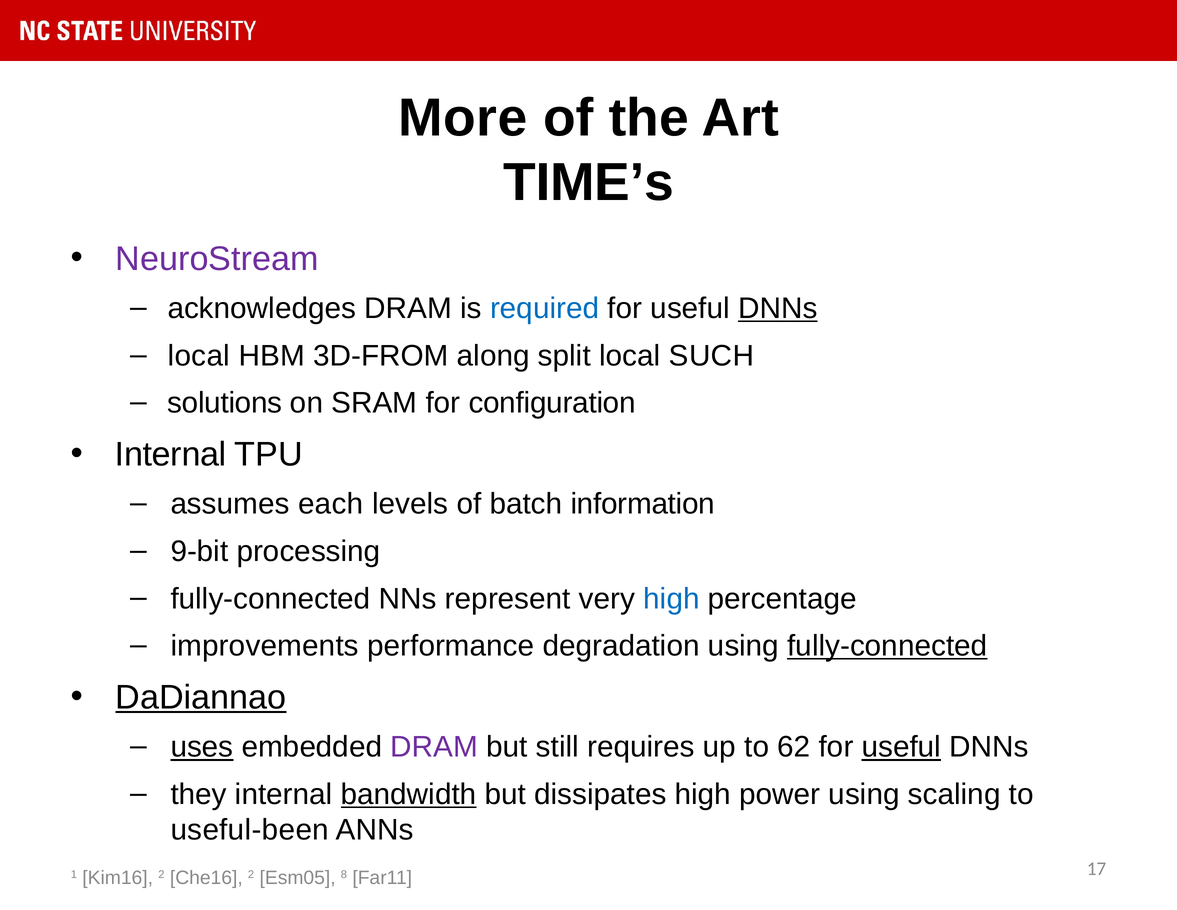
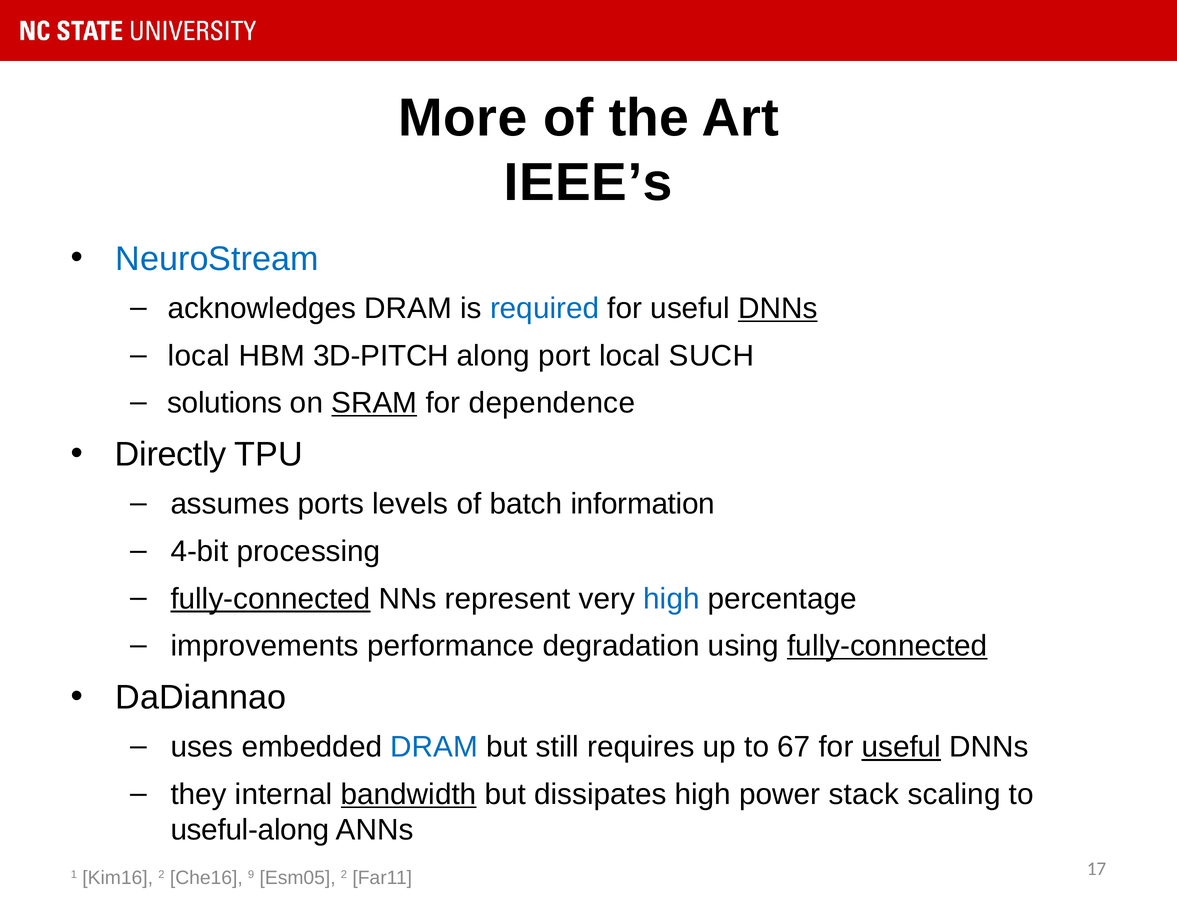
TIME’s: TIME’s -> IEEE’s (588, 182)
NeuroStream colour: purple -> blue (217, 259)
3D-FROM: 3D-FROM -> 3D-PITCH (381, 356)
split: split -> port (564, 356)
SRAM underline: none -> present (374, 403)
configuration: configuration -> dependence (552, 403)
Internal: Internal -> Directly (171, 454)
each: each -> ports (331, 504)
9-bit: 9-bit -> 4-bit (199, 551)
fully-connected underline: none -> present (271, 598)
DaDiannao underline: present -> none (201, 697)
uses underline: present -> none (202, 747)
DRAM colour: purple -> blue (434, 747)
62: 62 -> 67 (794, 747)
power using: using -> stack (864, 794)
useful-been: useful-been -> useful-along (250, 830)
Che16 2: 2 -> 9 (251, 874)
Esm05 8: 8 -> 2 (344, 874)
